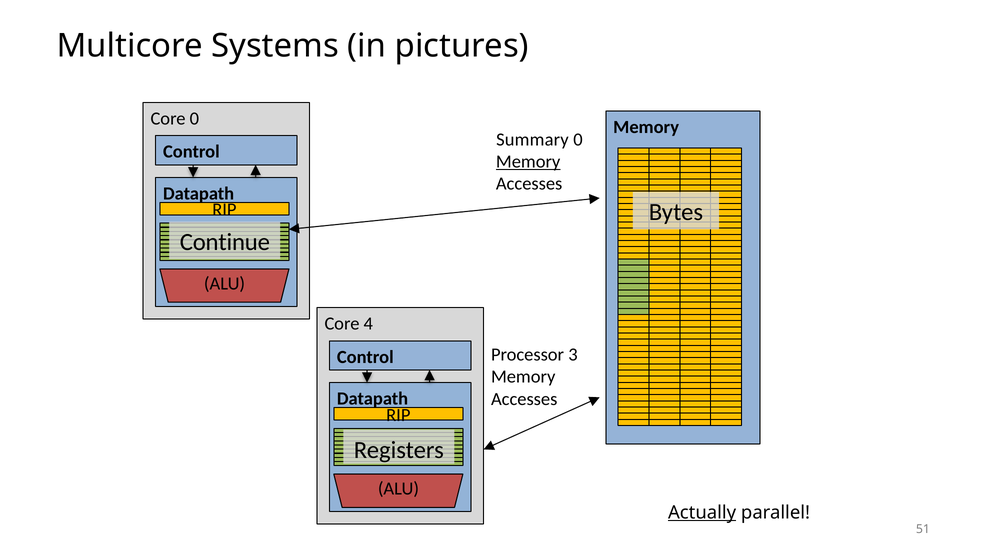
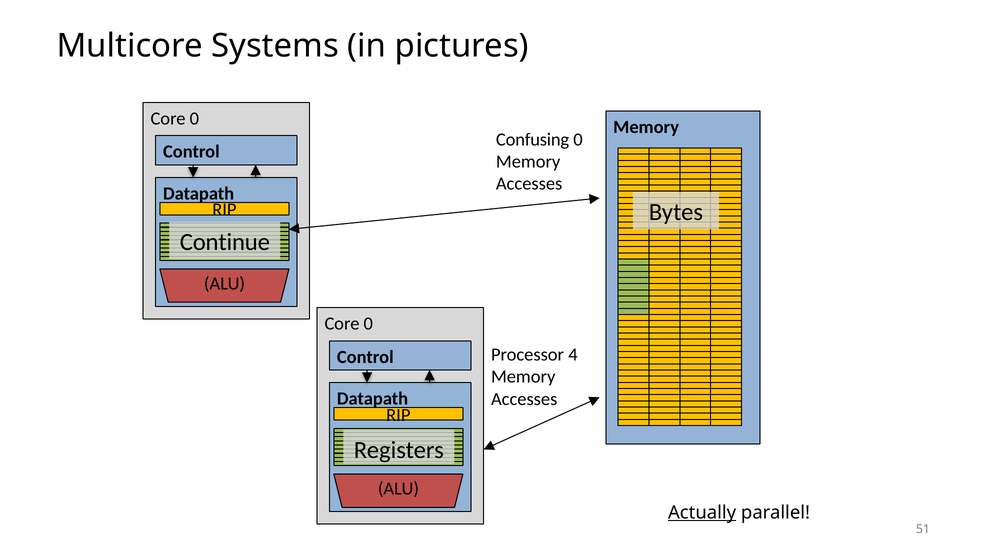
Summary: Summary -> Confusing (533, 139)
Memory underline: present -> none (528, 162)
4: 4 -> 0 (368, 324)
3: 3 -> 4 (573, 355)
